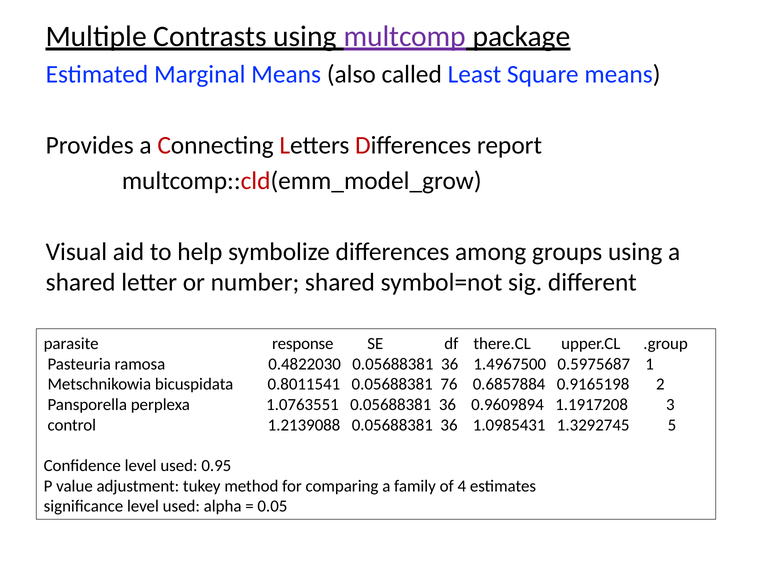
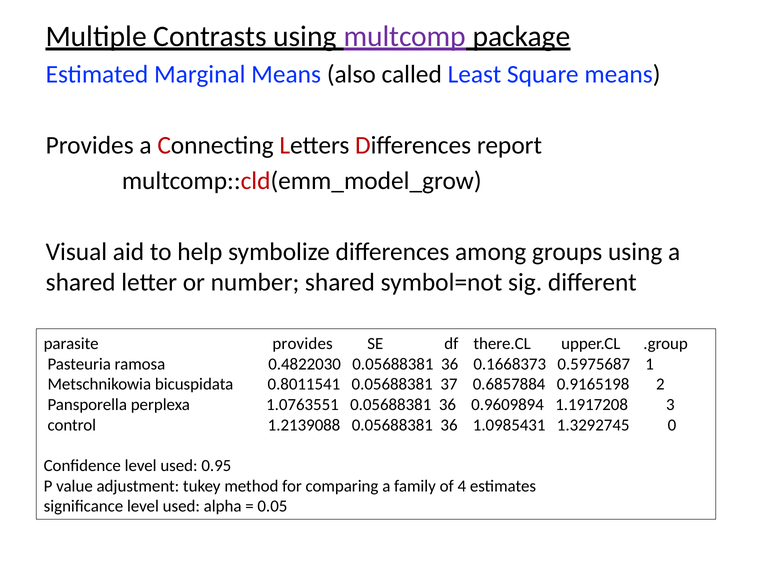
parasite response: response -> provides (303, 343)
1.4967500: 1.4967500 -> 0.1668373 (510, 364)
76: 76 -> 37 (449, 384)
5: 5 -> 0 (672, 425)
